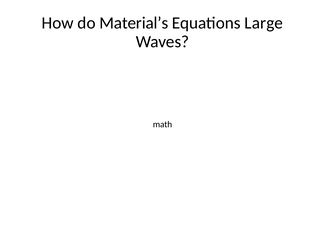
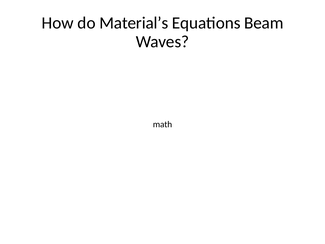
Large: Large -> Beam (264, 23)
